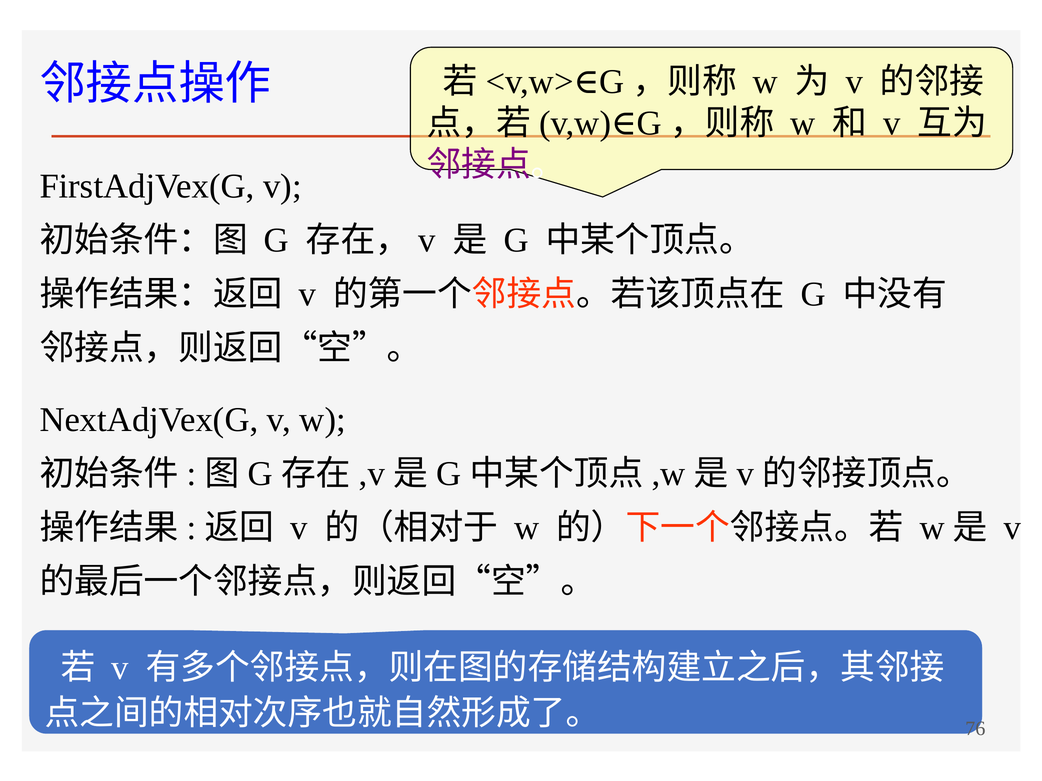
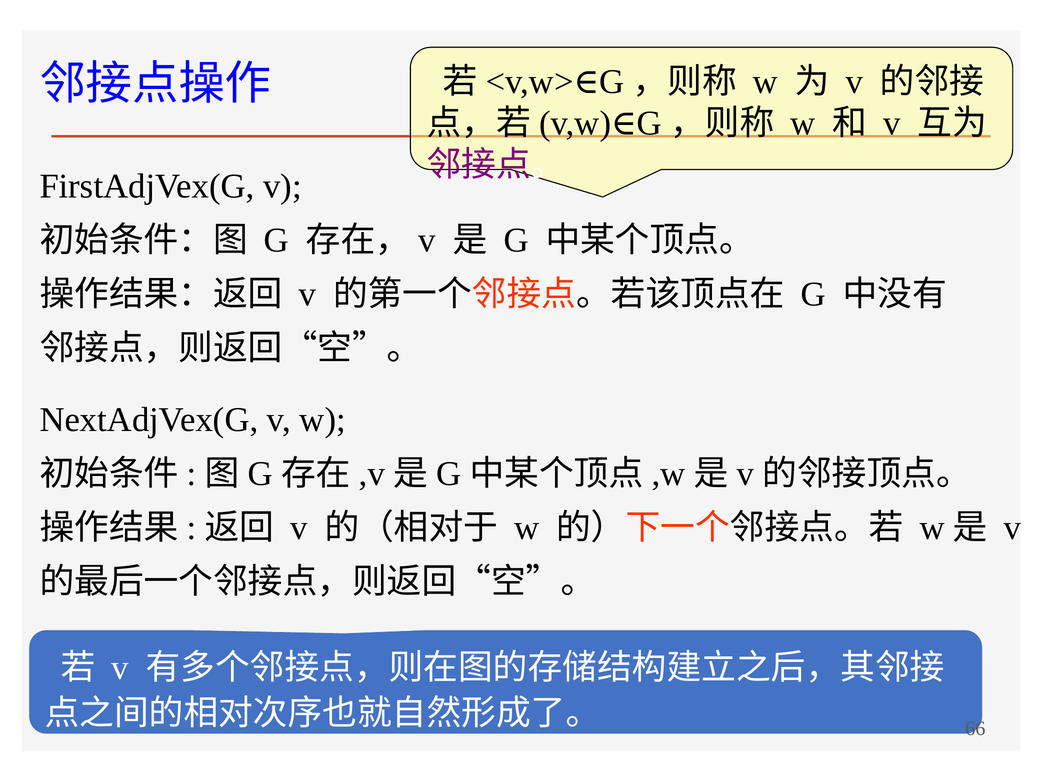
76: 76 -> 66 (975, 729)
